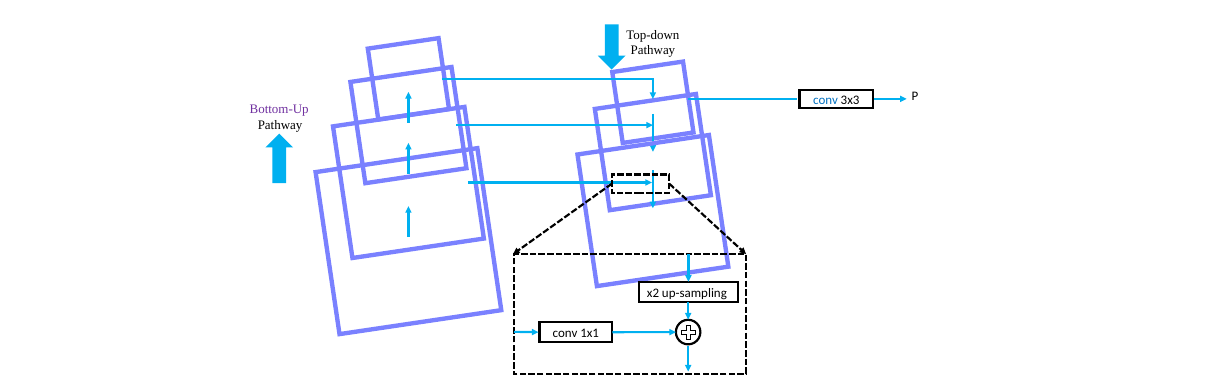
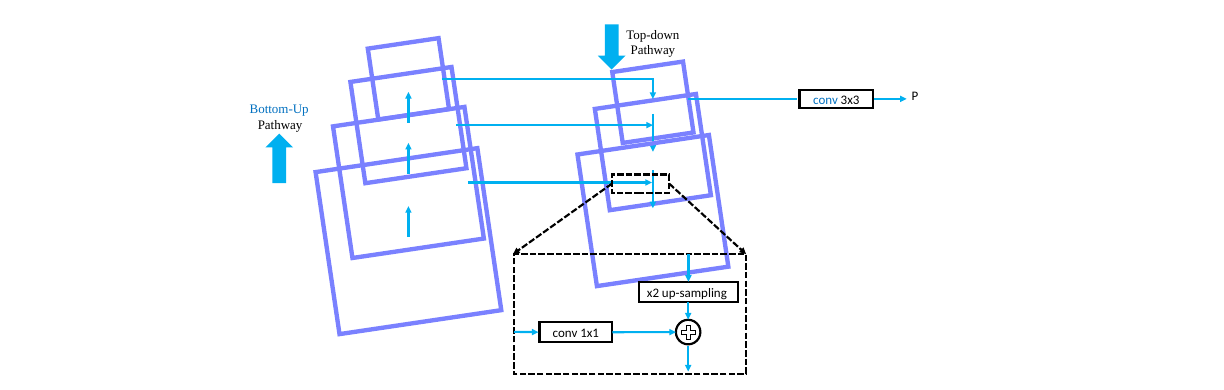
Bottom-Up colour: purple -> blue (279, 109)
